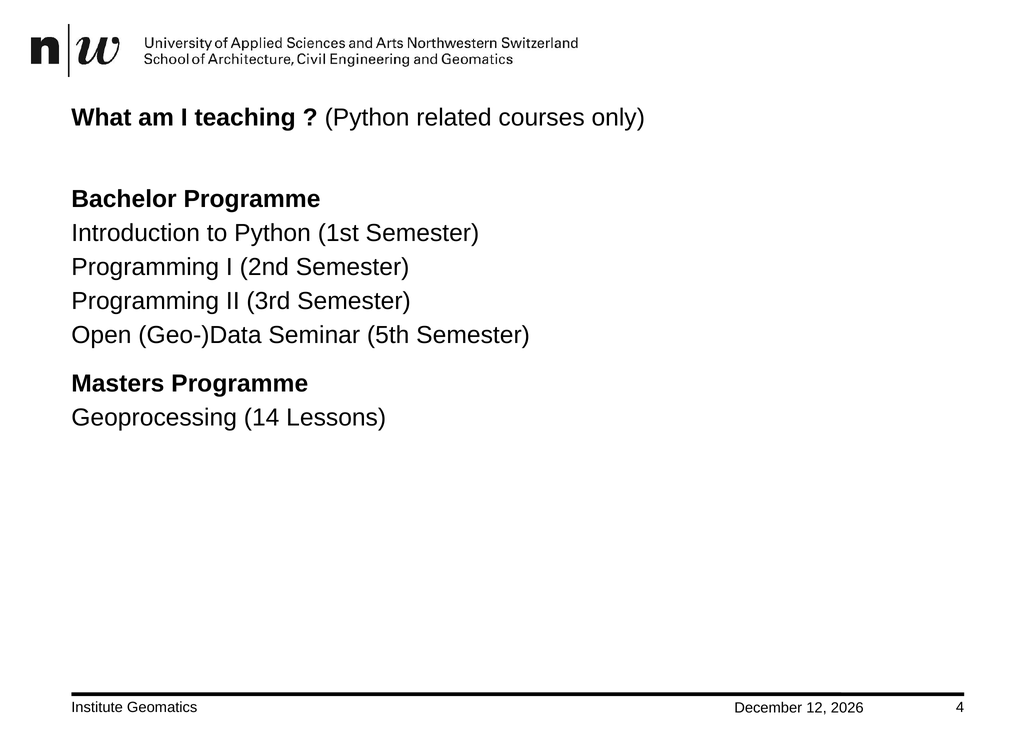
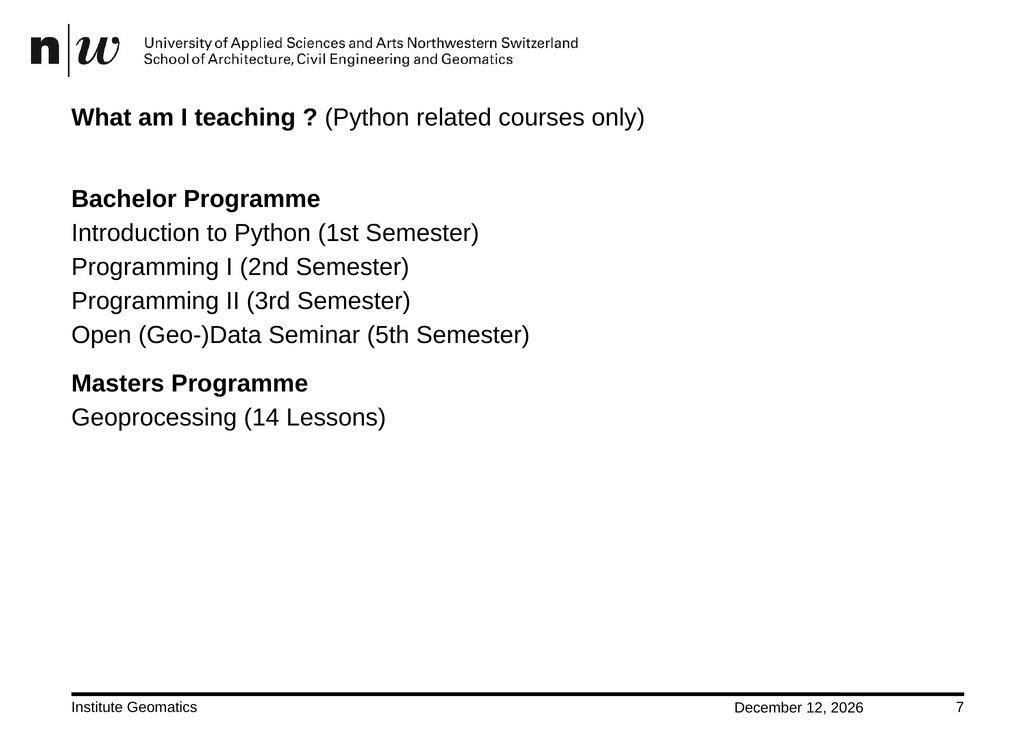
4: 4 -> 7 (960, 707)
